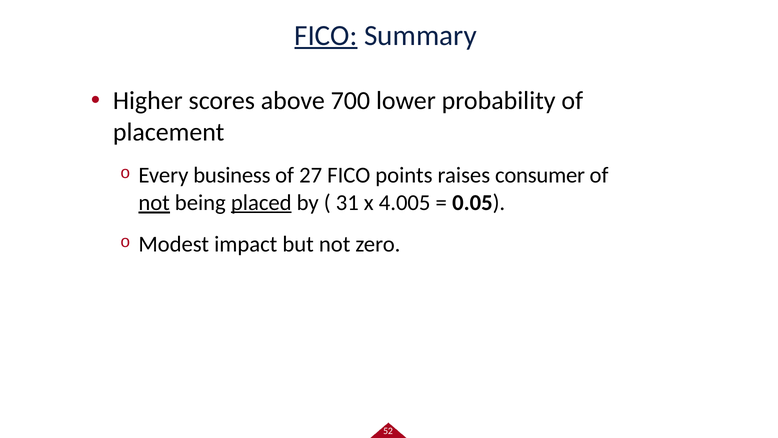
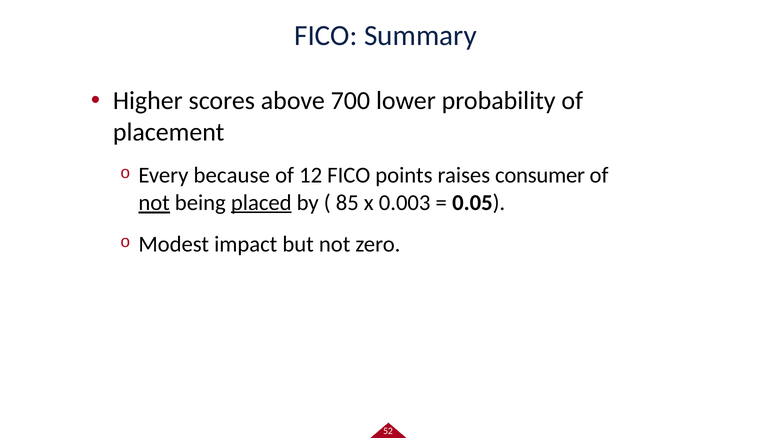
FICO underline: present -> none (326, 36)
business: business -> because (232, 175)
27: 27 -> 12 (311, 175)
31: 31 -> 85 (347, 202)
4.005: 4.005 -> 0.003 (405, 202)
